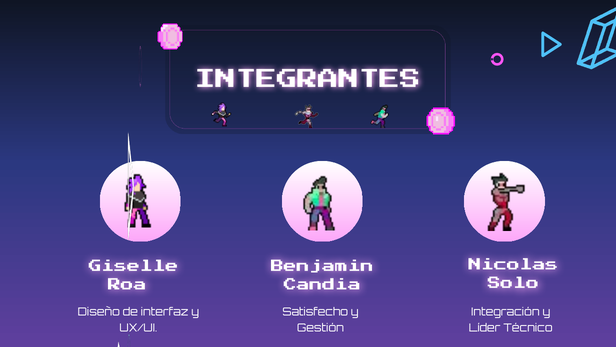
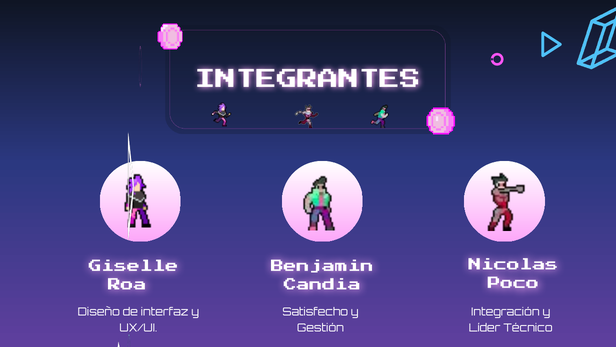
Solo: Solo -> Poco (513, 285)
